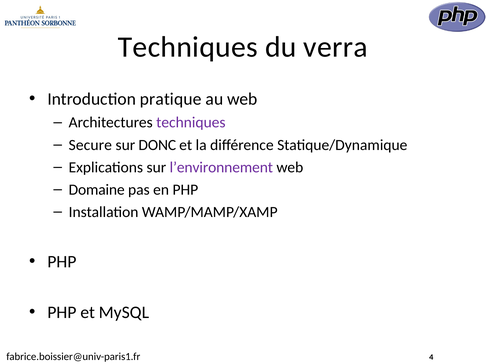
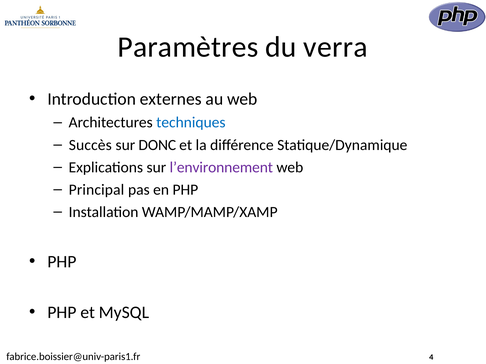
Techniques: Techniques -> Paramètres (188, 47)
pratique: pratique -> externes (171, 99)
techniques colour: purple -> blue (191, 123)
Secure: Secure -> Succès (90, 145)
Domaine: Domaine -> Principal (96, 190)
